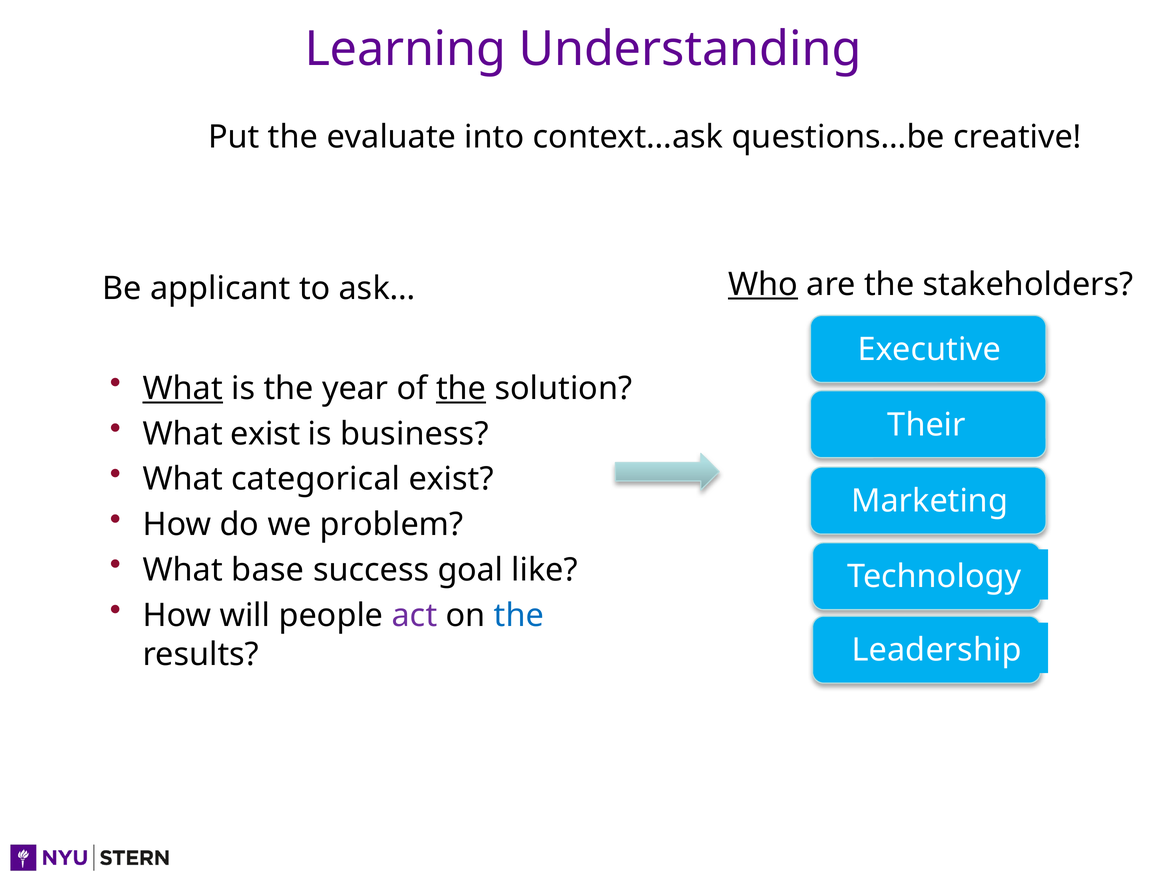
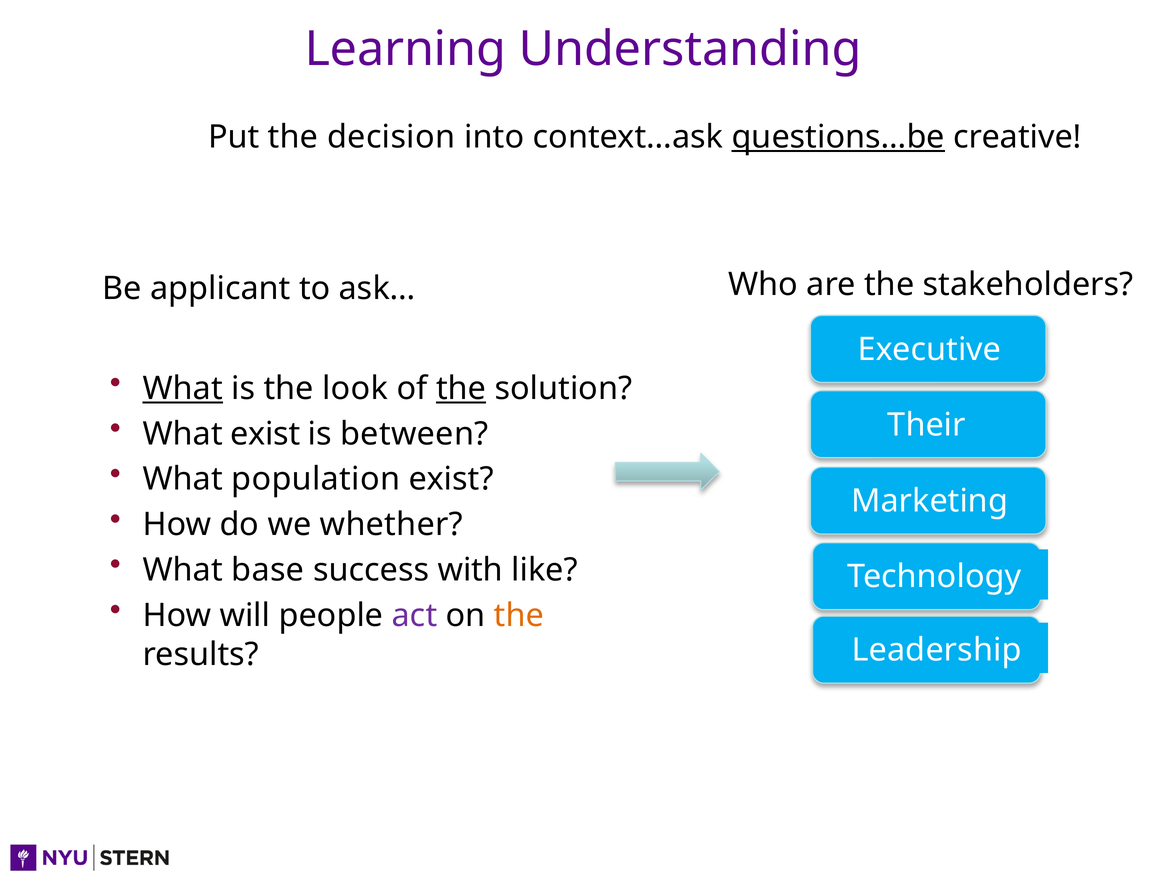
evaluate: evaluate -> decision (391, 137)
questions…be underline: none -> present (838, 137)
Who underline: present -> none (763, 284)
year: year -> look (355, 389)
business: business -> between (414, 434)
categorical: categorical -> population (316, 479)
problem: problem -> whether (391, 525)
goal: goal -> with (470, 570)
the colour: blue -> orange (519, 616)
